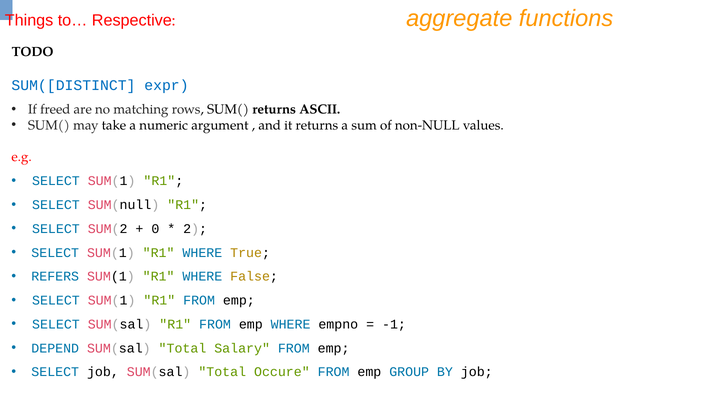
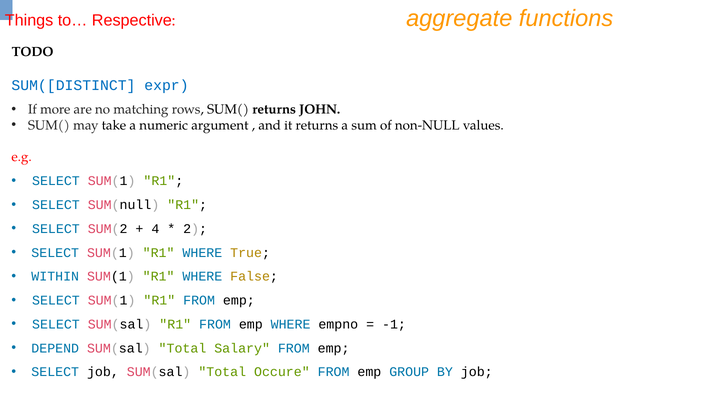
freed: freed -> more (55, 109)
ASCII: ASCII -> JOHN (320, 109)
0: 0 -> 4 (155, 229)
REFERS: REFERS -> WITHIN (55, 276)
